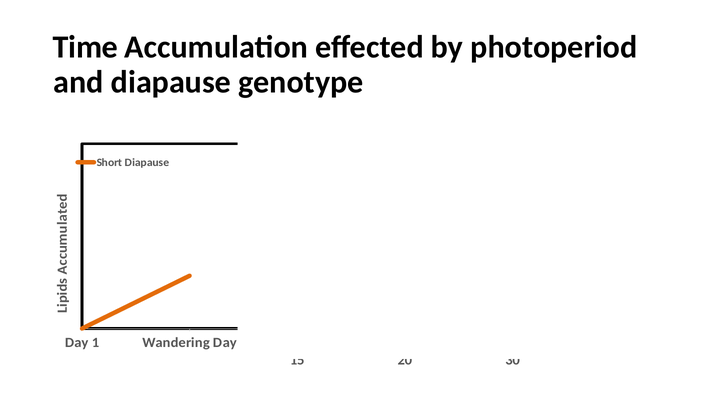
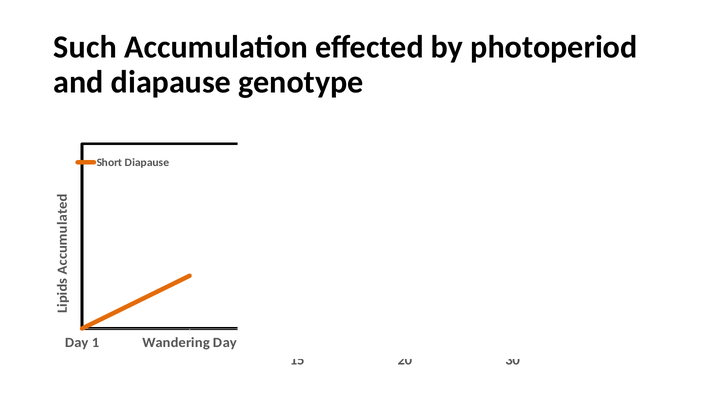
Time: Time -> Such (85, 47)
